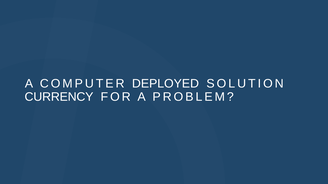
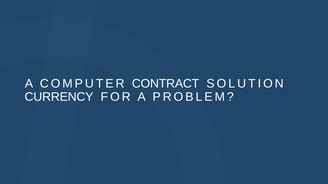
DEPLOYED: DEPLOYED -> CONTRACT (166, 84)
